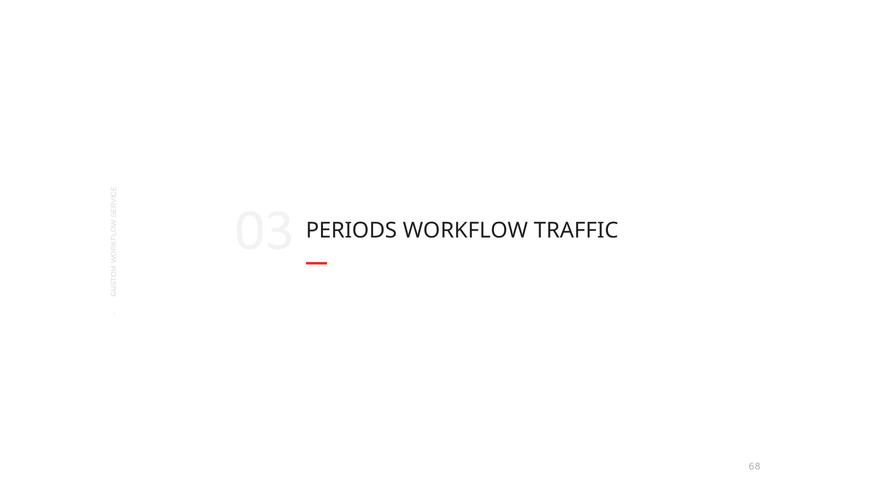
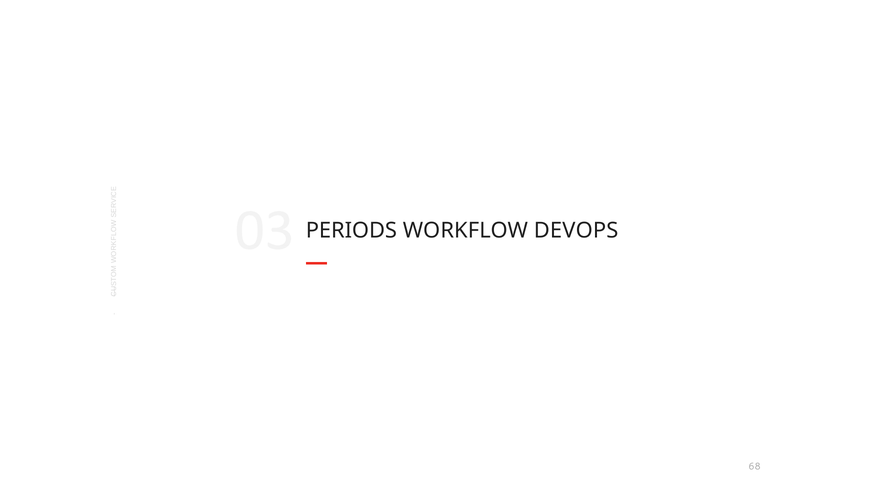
TRAFFIC: TRAFFIC -> DEVOPS (576, 231)
